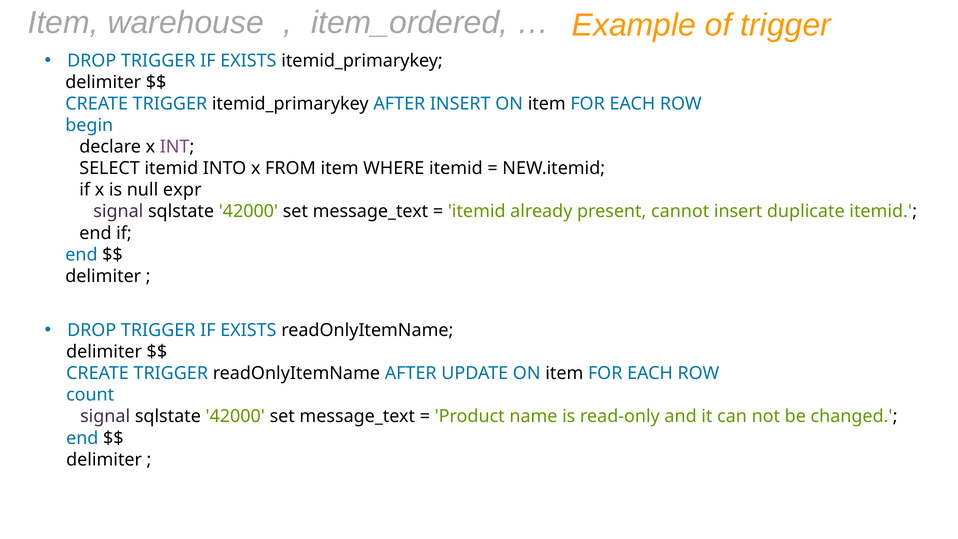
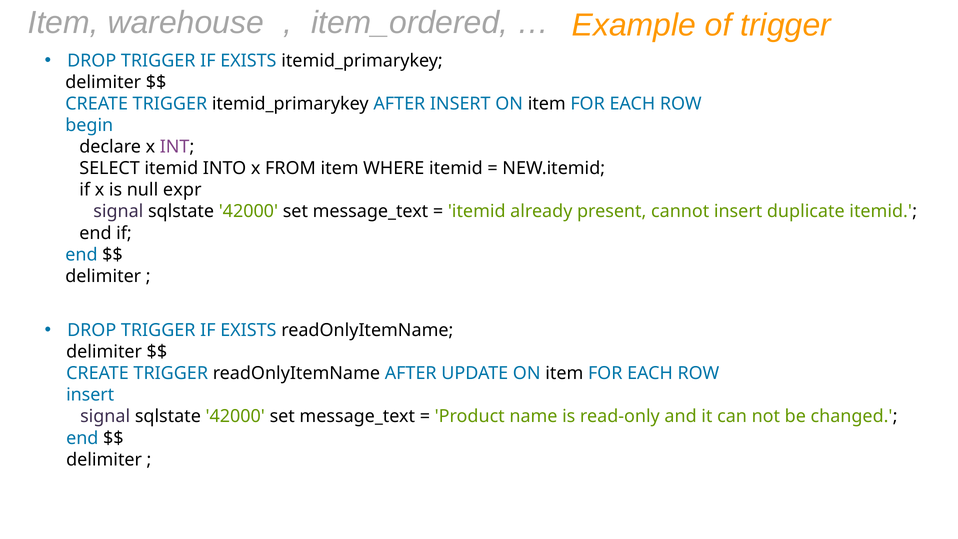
count: count -> insert (90, 395)
